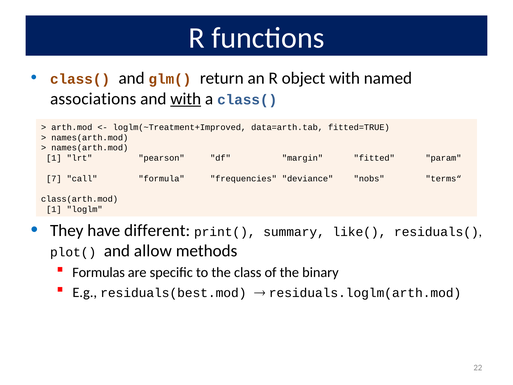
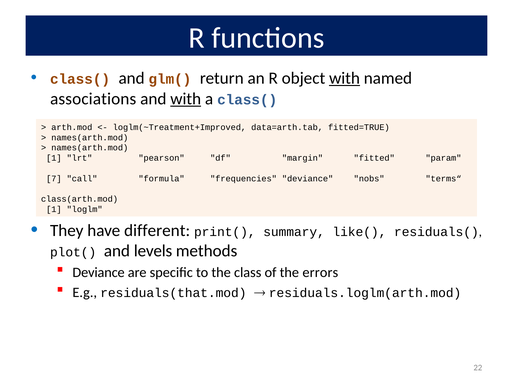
with underline: none -> present (345, 78)
allow: allow -> levels (153, 251)
Formulas: Formulas -> Deviance (99, 272)
binary: binary -> errors (320, 272)
residuals(best.mod: residuals(best.mod -> residuals(that.mod (173, 293)
